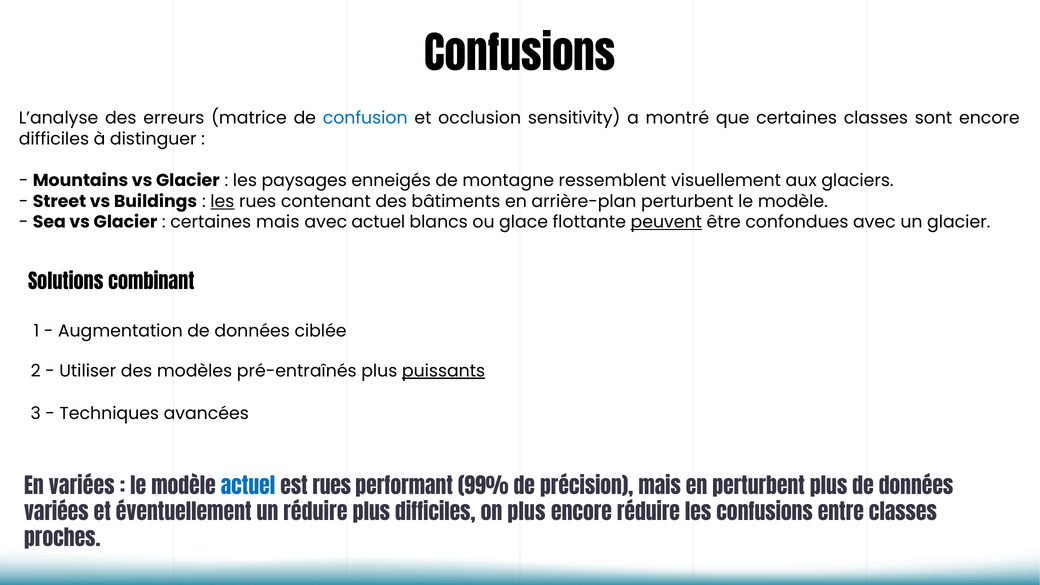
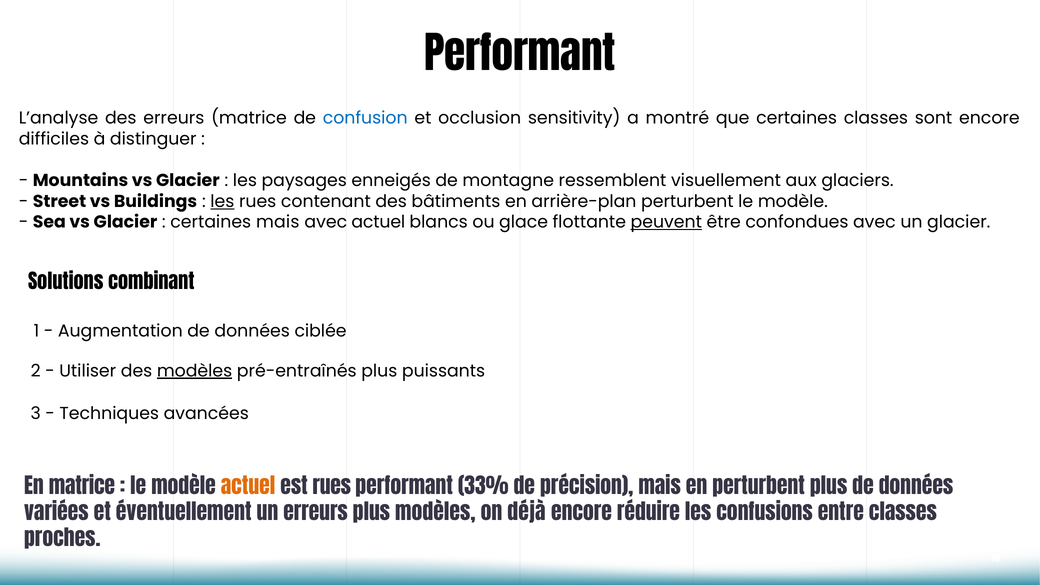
Confusions: Confusions -> Performant (520, 56)
modèles underline: none -> present (195, 371)
puissants underline: present -> none (444, 371)
En variées: variées -> matrice (82, 487)
actuel colour: blue -> orange (248, 487)
99%: 99% -> 33% (483, 487)
un réduire: réduire -> erreurs (316, 513)
plus difficiles: difficiles -> modèles (435, 513)
on plus: plus -> déjà (526, 513)
